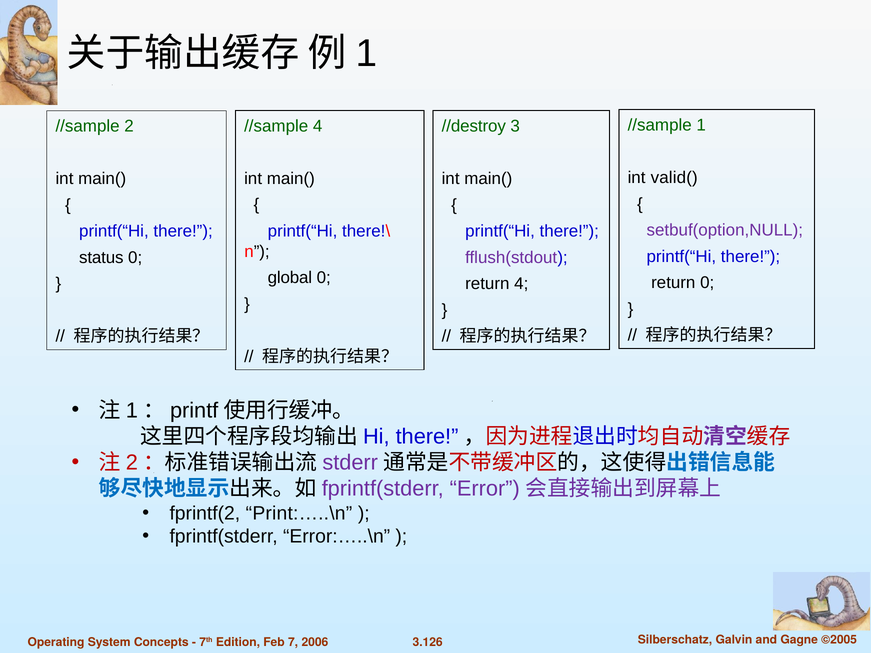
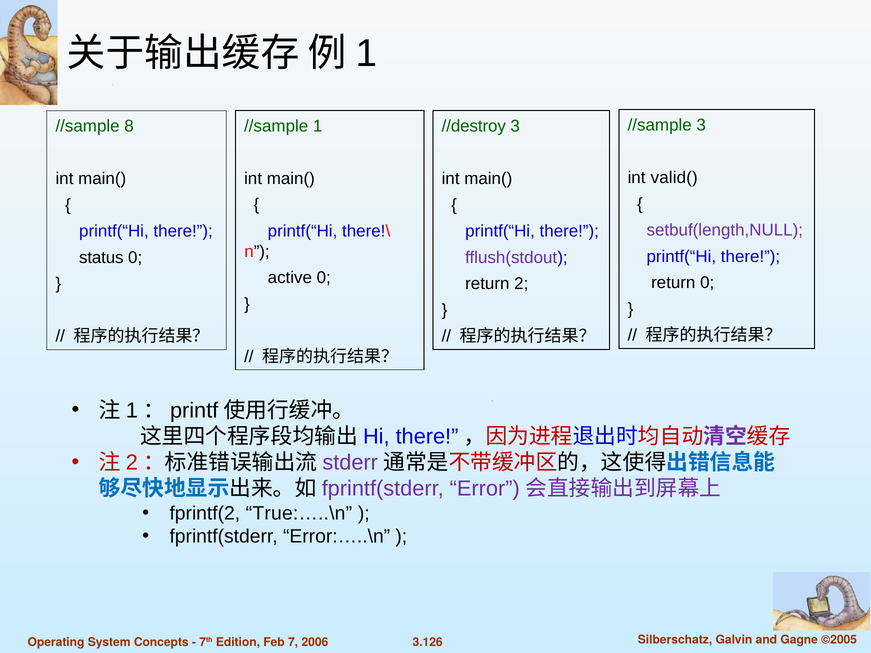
//sample 1: 1 -> 3 (701, 125)
2: 2 -> 8 (129, 126)
//sample 4: 4 -> 1 (318, 126)
setbuf(option,NULL: setbuf(option,NULL -> setbuf(length,NULL (725, 230)
global: global -> active (290, 278)
return 4: 4 -> 2 (521, 284)
Print:…..\n: Print:…..\n -> True:…..\n (299, 513)
